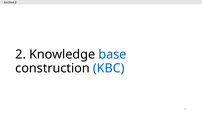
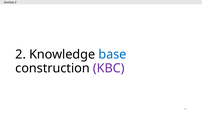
KBC colour: blue -> purple (109, 68)
